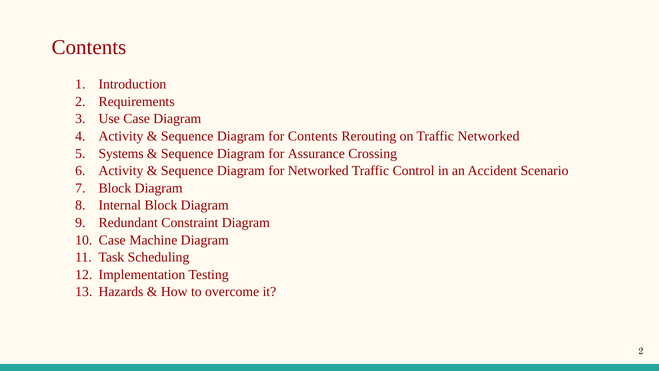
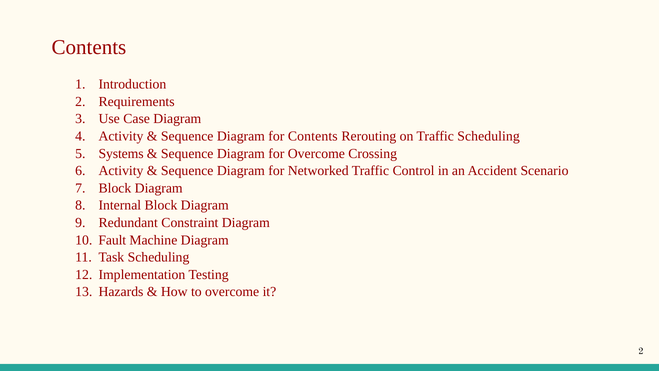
Traffic Networked: Networked -> Scheduling (489, 136)
for Assurance: Assurance -> Overcome (316, 153)
Case: Case -> Fault (112, 240)
